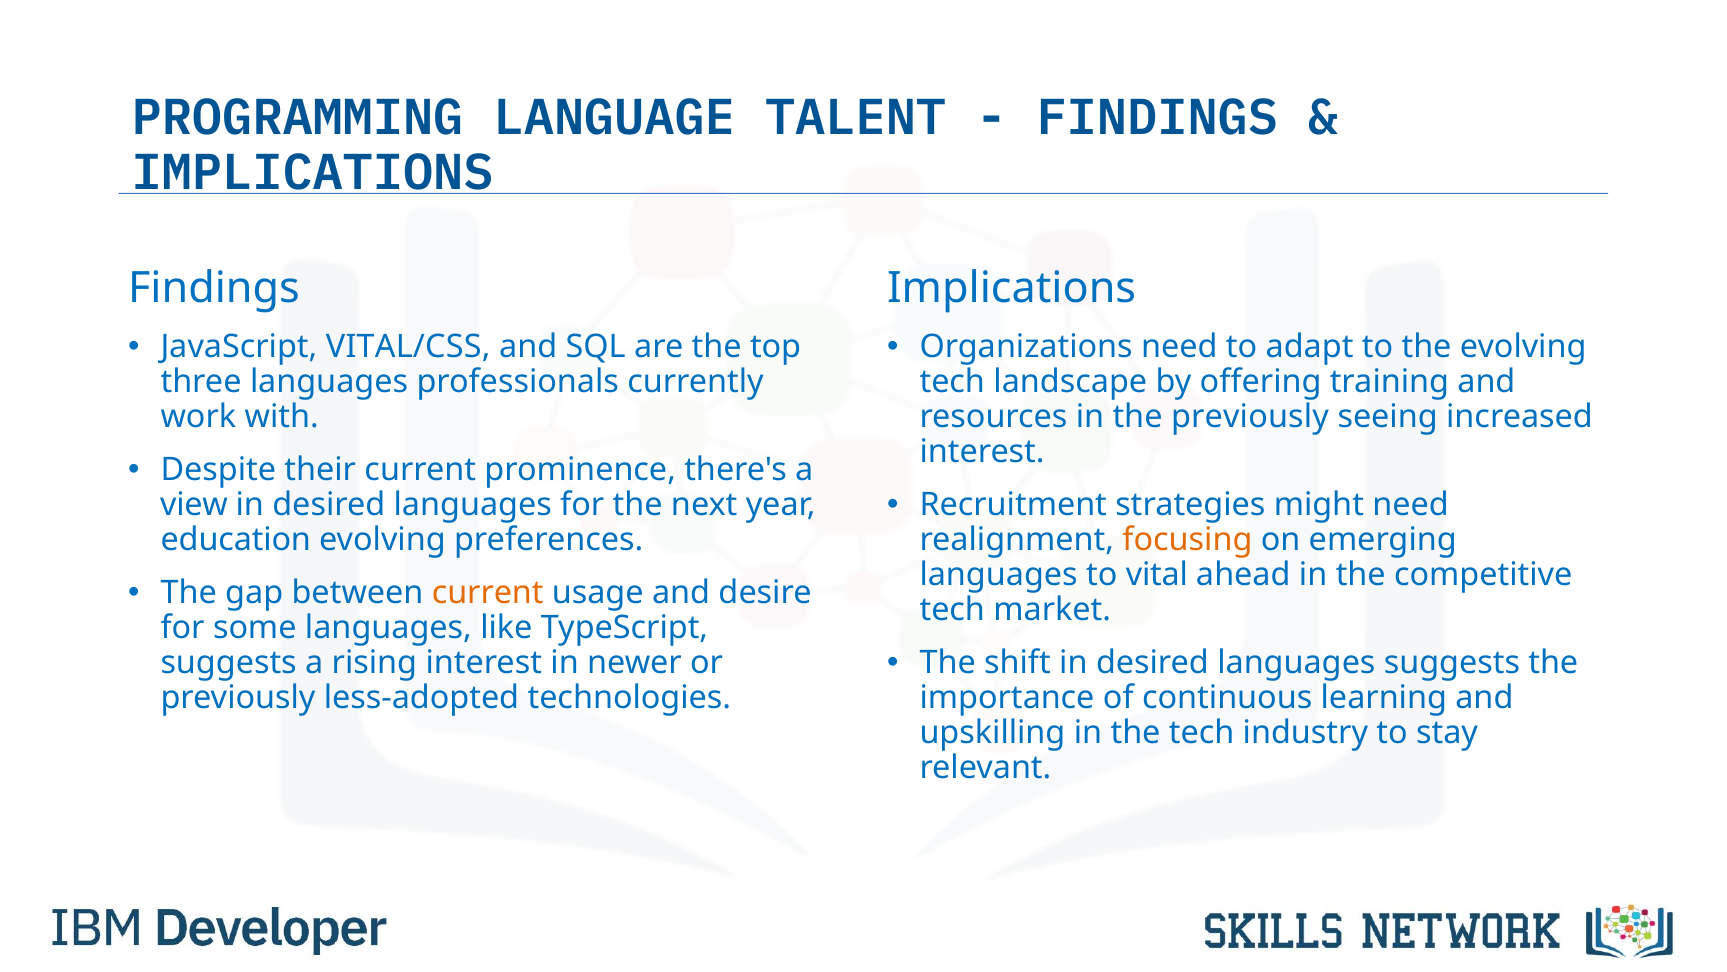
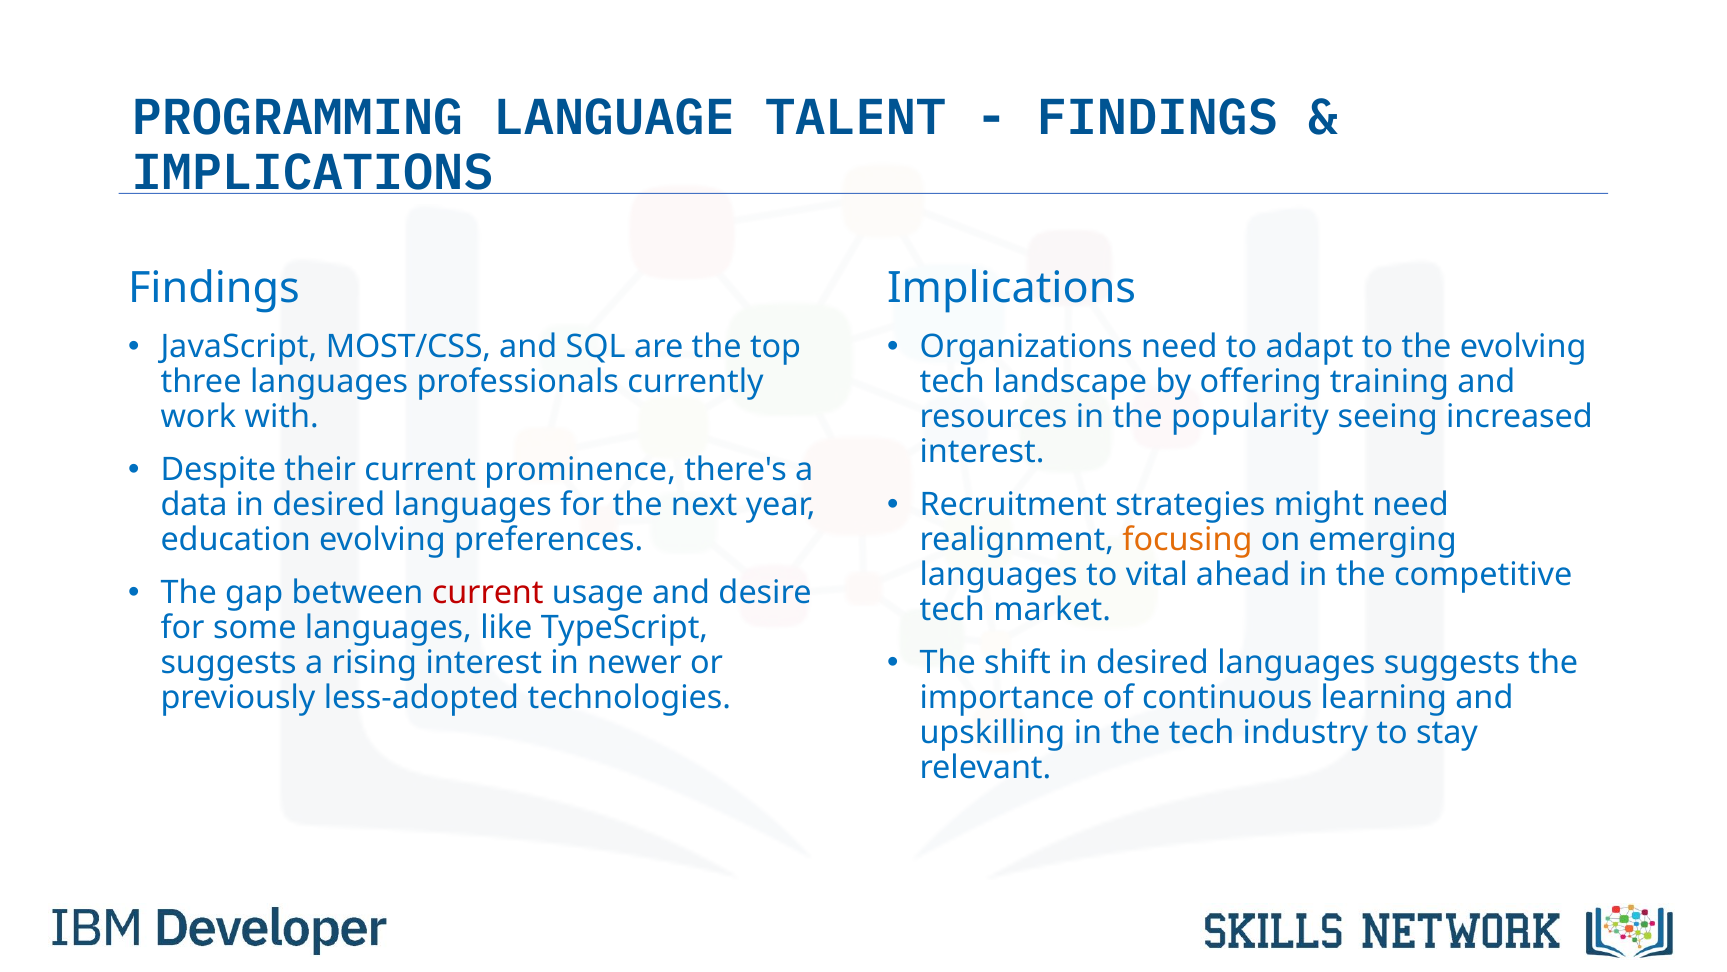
VITAL/CSS: VITAL/CSS -> MOST/CSS (408, 347)
the previously: previously -> popularity (1250, 417)
view: view -> data (194, 505)
current colour: orange -> red (488, 593)
